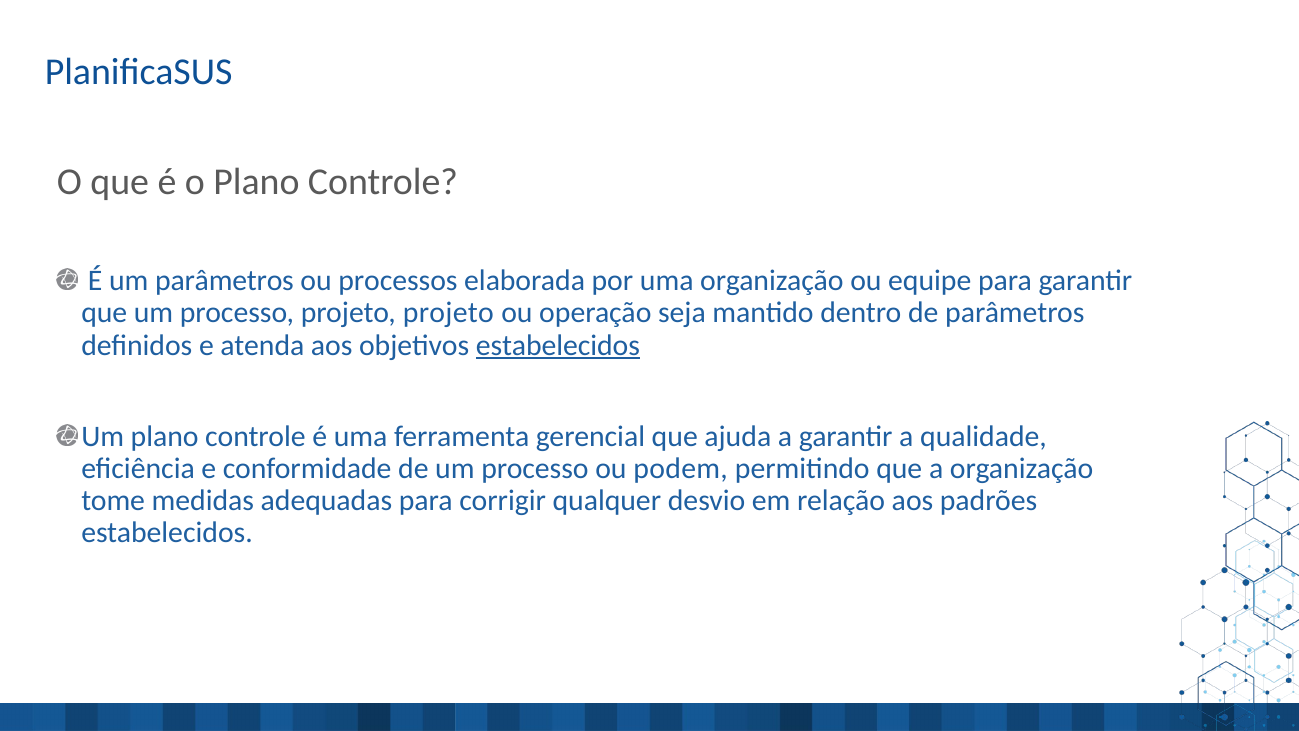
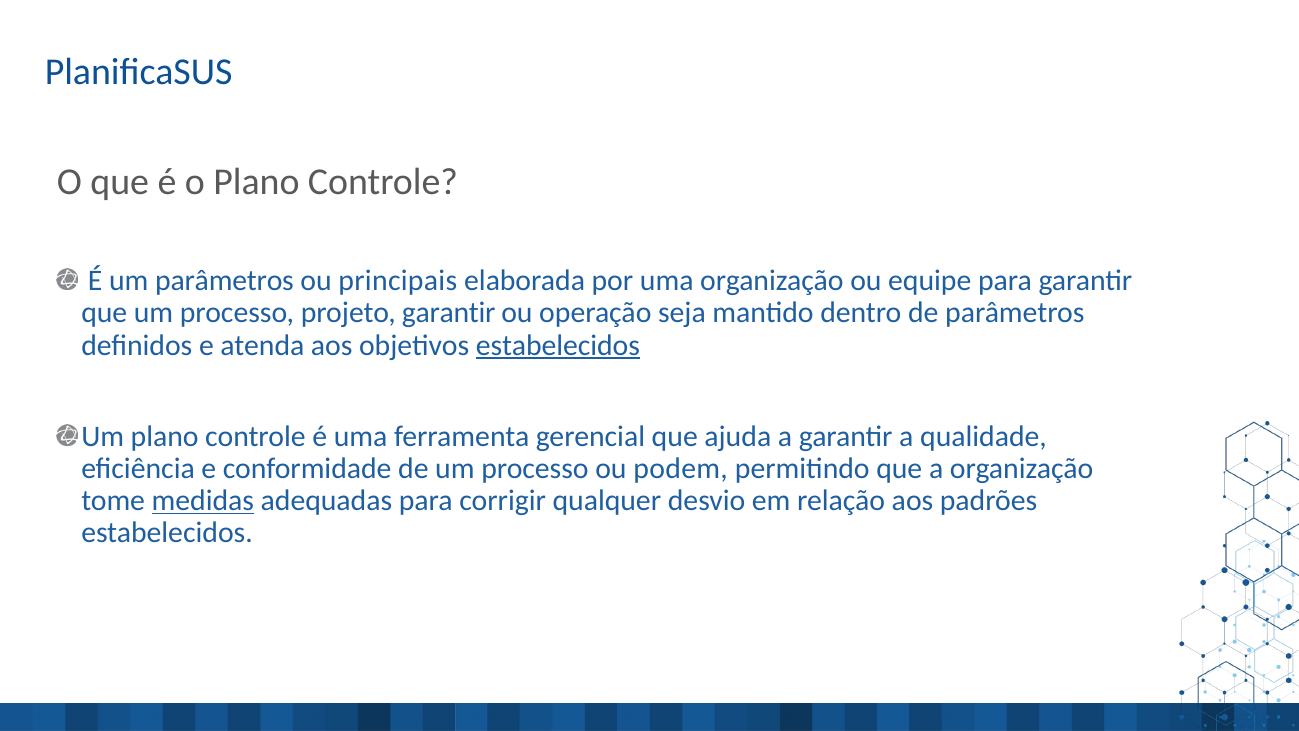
processos: processos -> principais (398, 281)
projeto projeto: projeto -> garantir (449, 313)
medidas underline: none -> present (203, 501)
